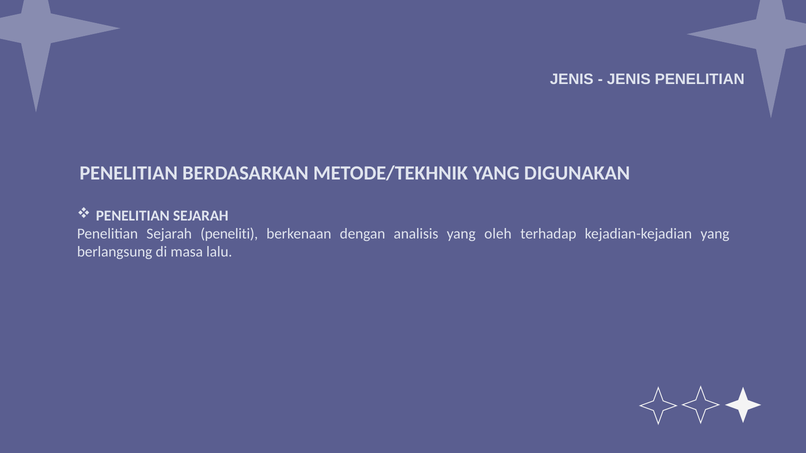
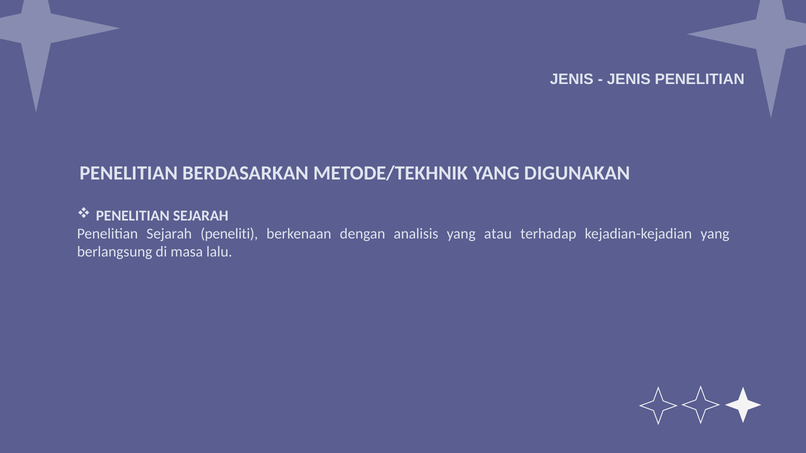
yang oleh: oleh -> atau (498, 234)
